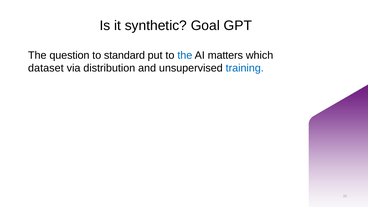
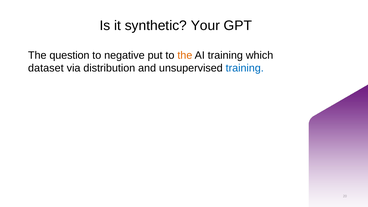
Goal: Goal -> Your (205, 25)
standard: standard -> negative (124, 55)
the colour: blue -> orange (185, 55)
AI matters: matters -> training (225, 55)
